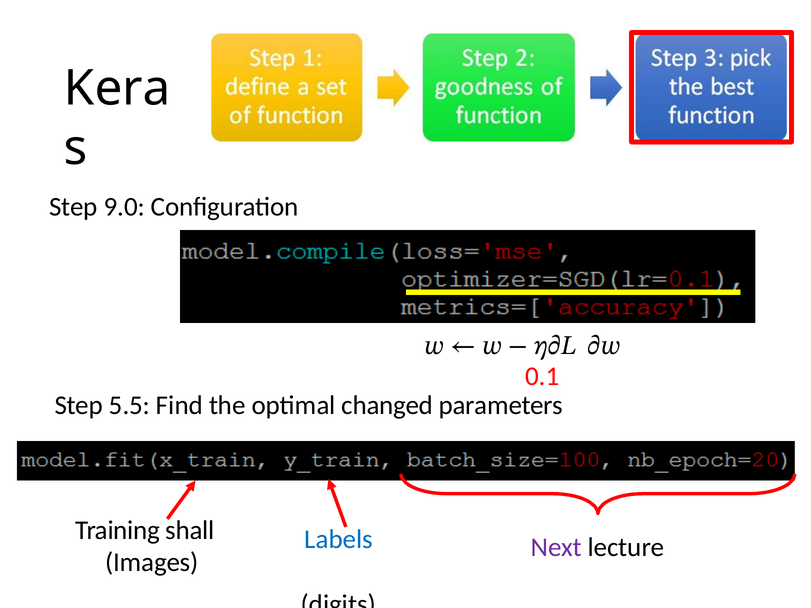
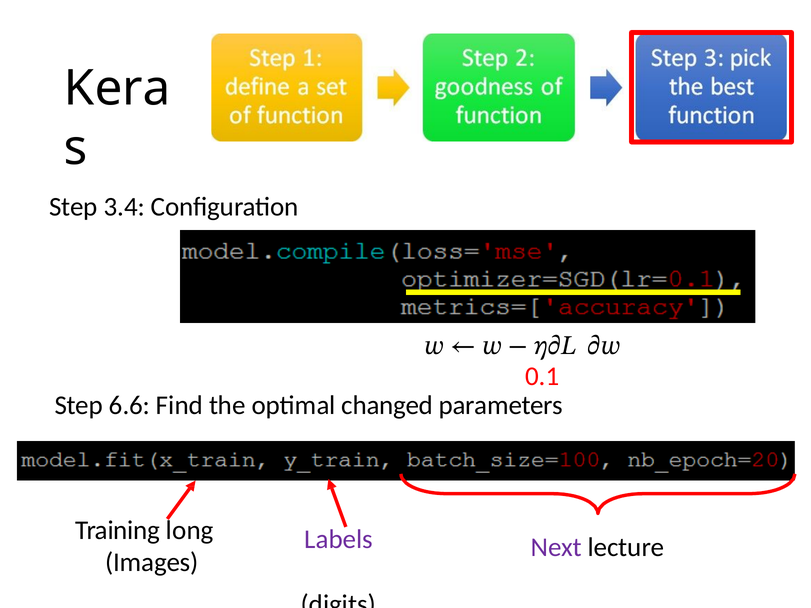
9.0: 9.0 -> 3.4 (124, 207)
5.5: 5.5 -> 6.6 (130, 406)
shall: shall -> long (190, 530)
Labels colour: blue -> purple (339, 540)
